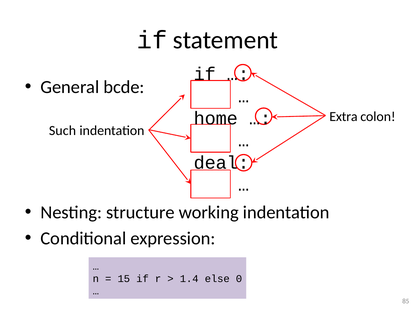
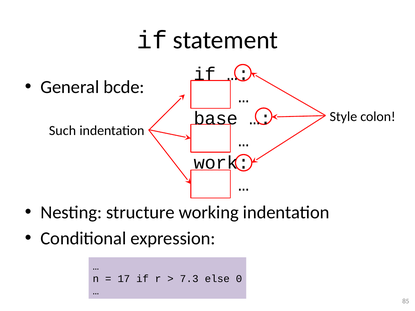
Extra: Extra -> Style (343, 117)
home: home -> base (216, 118)
deal: deal -> work (221, 163)
15: 15 -> 17 (124, 279)
1.4: 1.4 -> 7.3 (189, 279)
